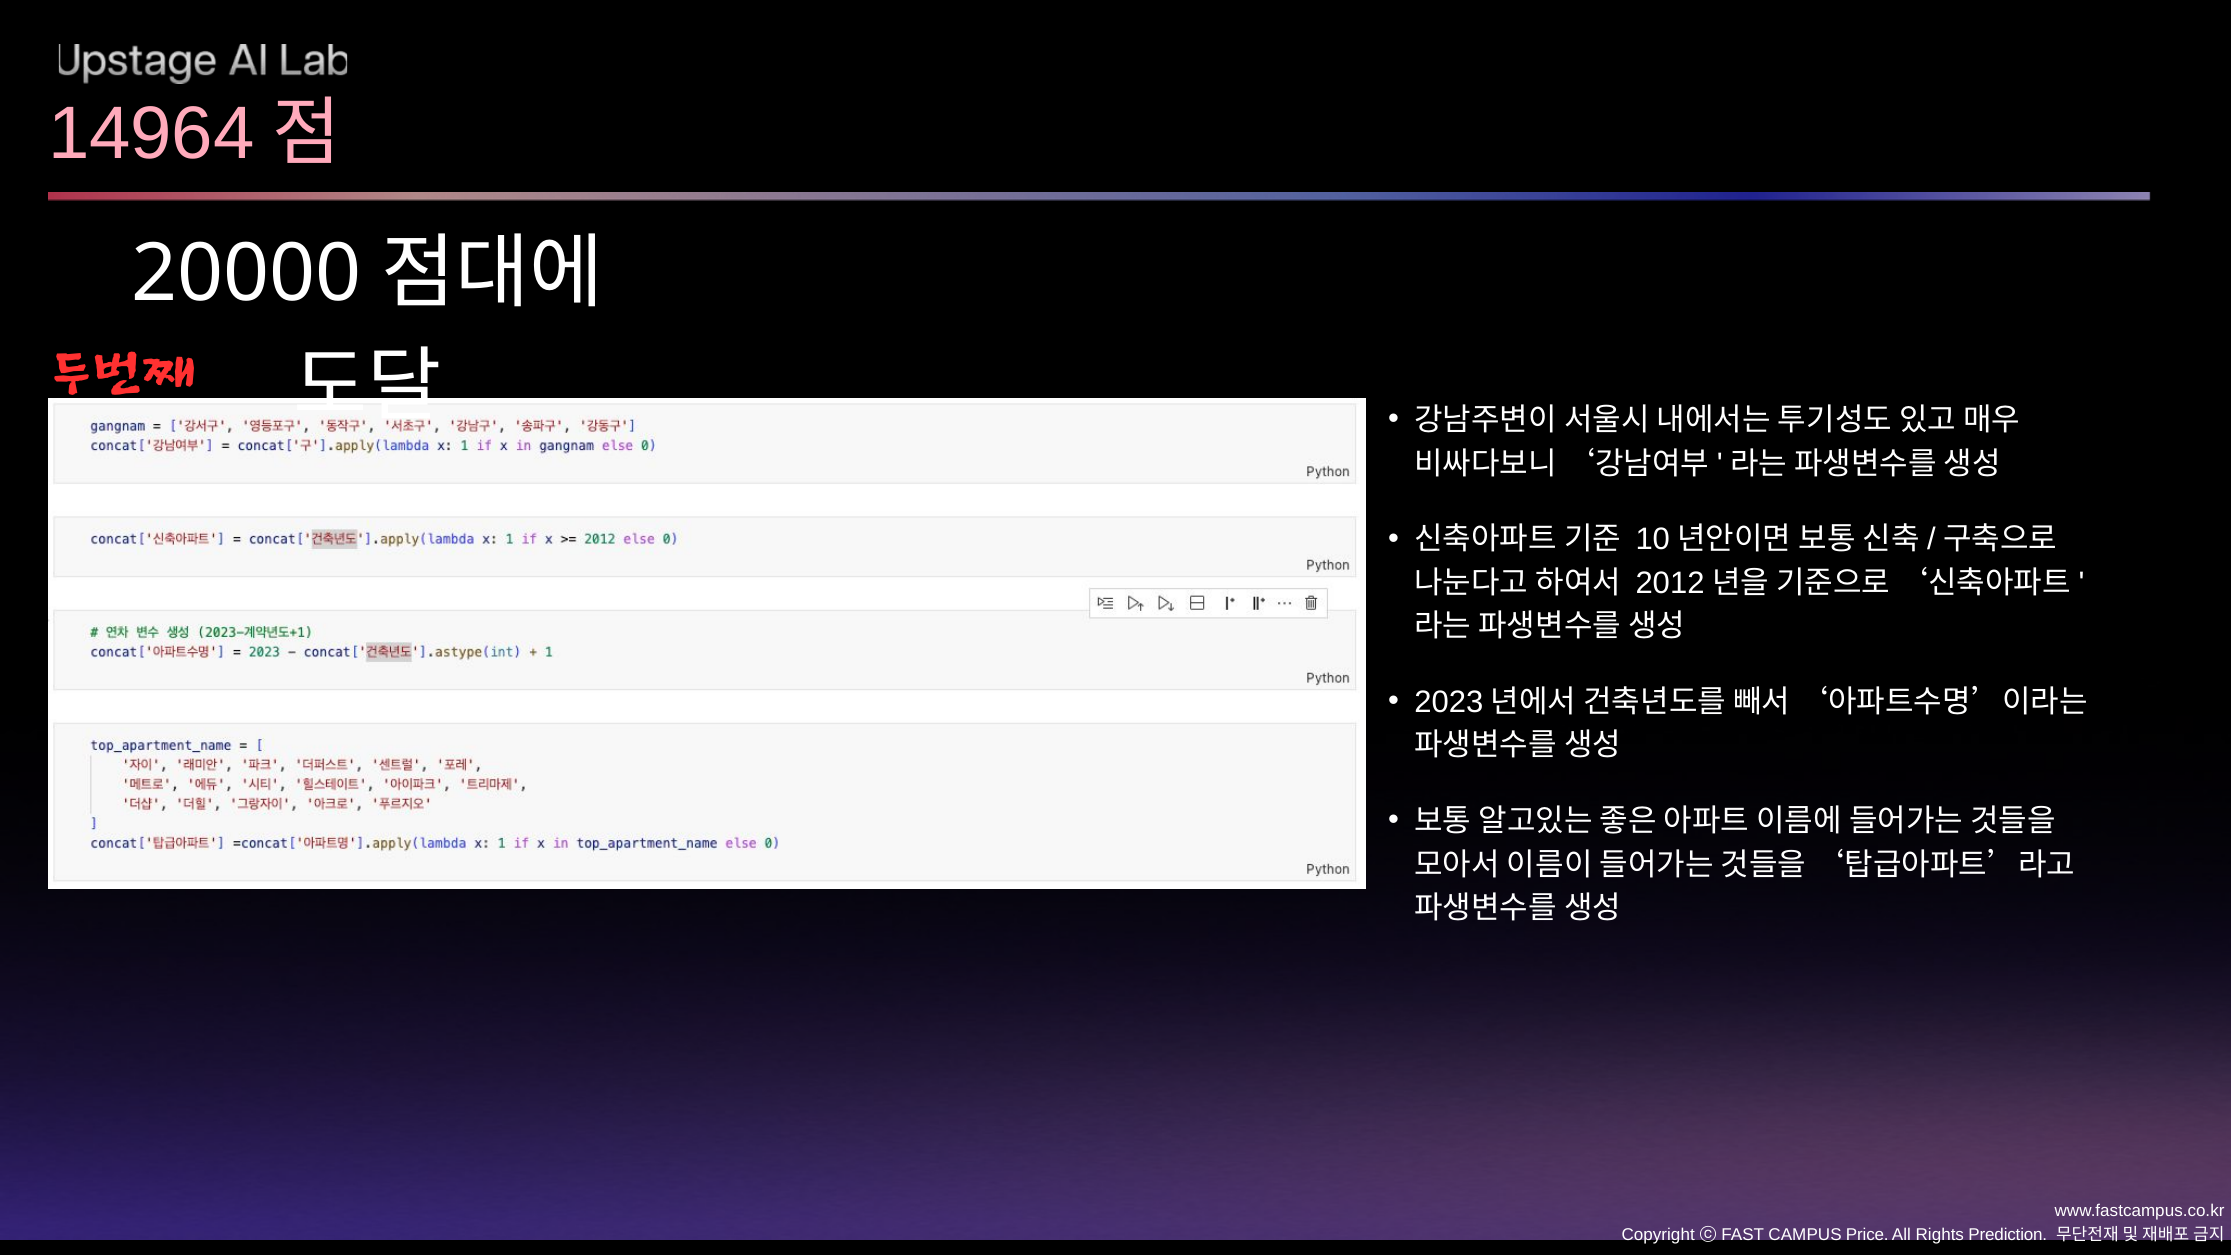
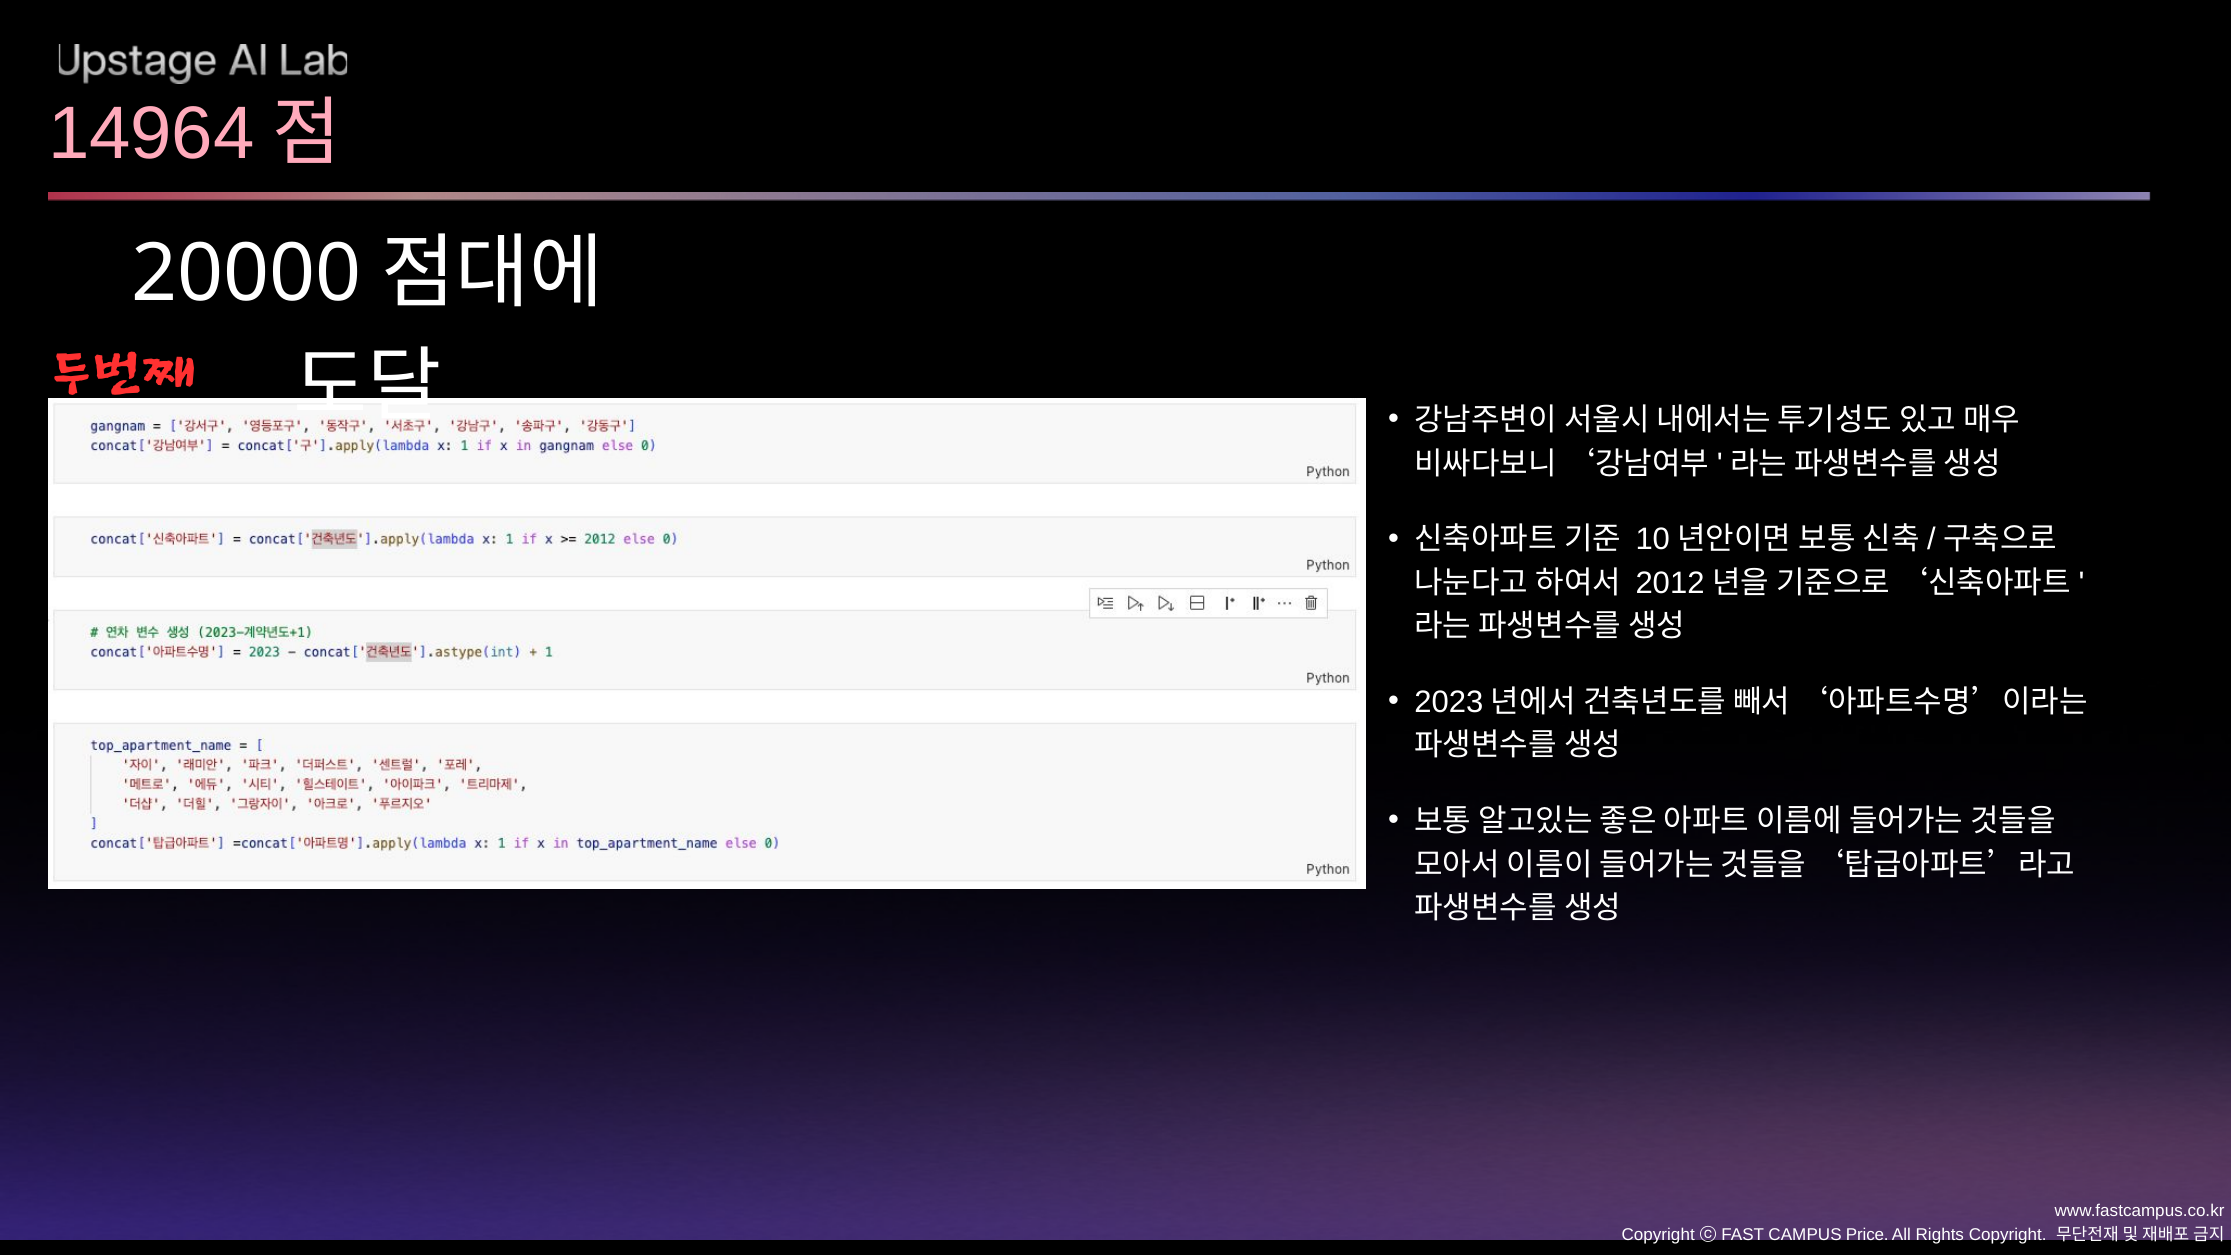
Rights Prediction: Prediction -> Copyright (2008, 1234)
